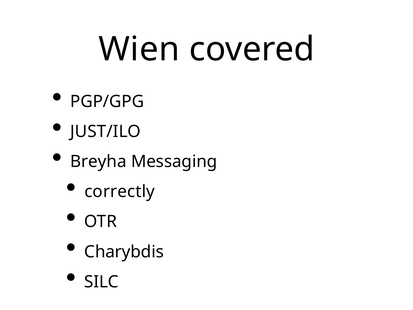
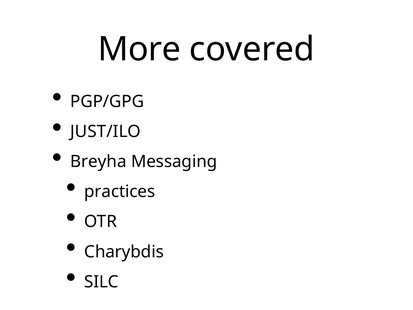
Wien: Wien -> More (139, 49)
correctly: correctly -> practices (120, 192)
